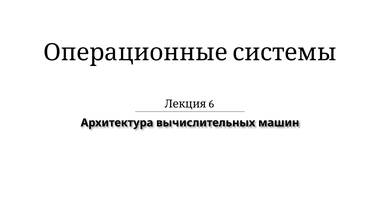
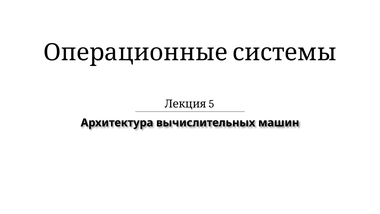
6: 6 -> 5 (211, 104)
